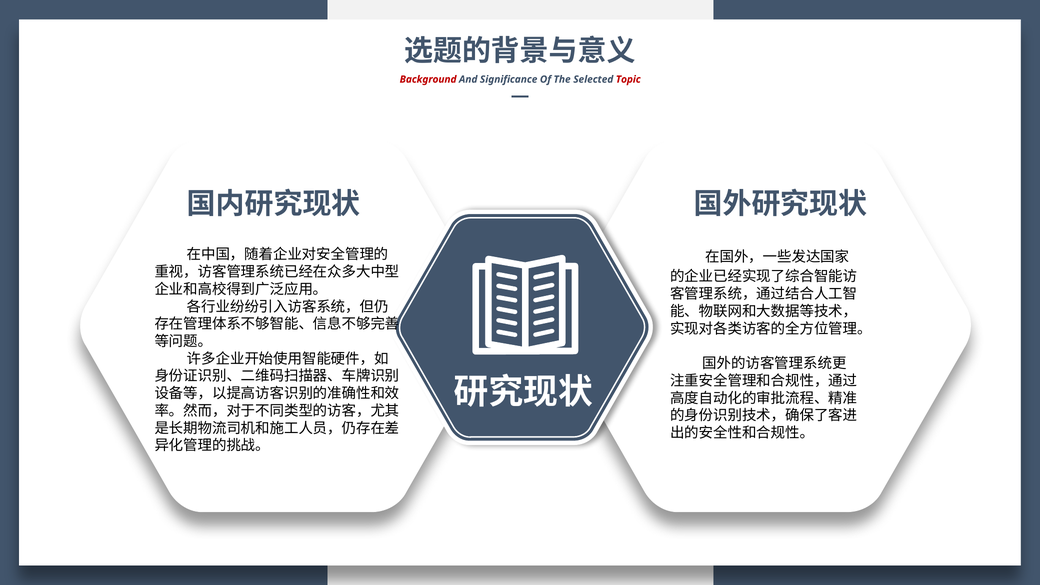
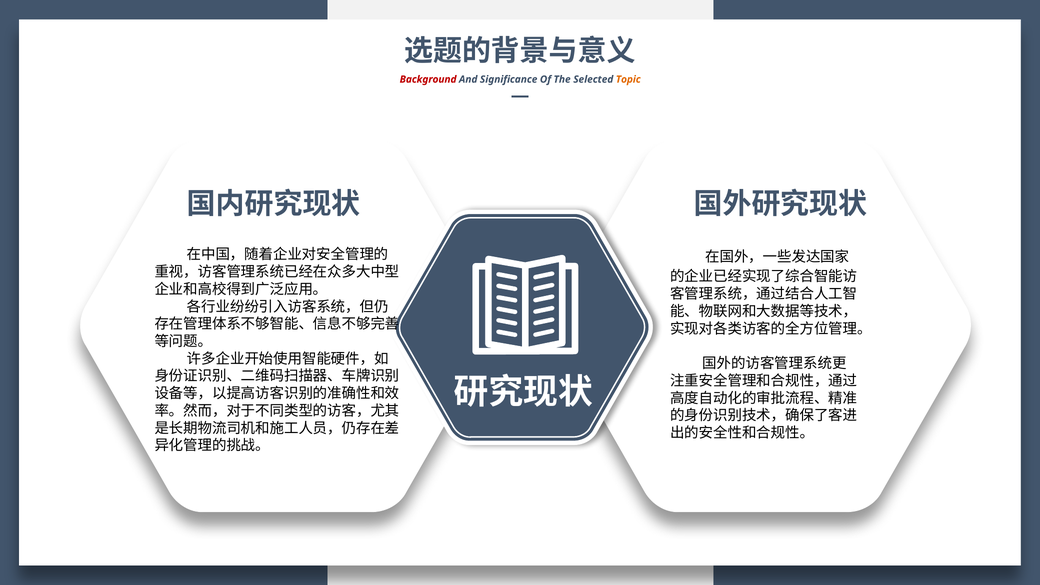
Topic colour: red -> orange (628, 79)
